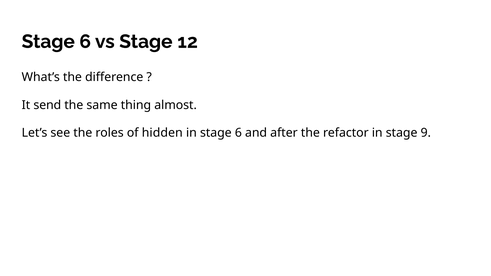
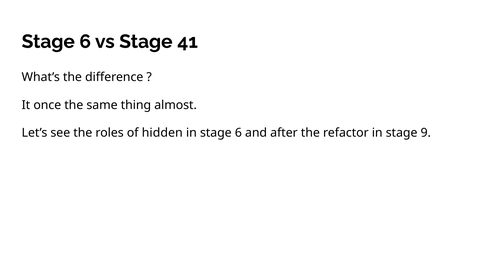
12: 12 -> 41 (188, 42)
send: send -> once (47, 105)
